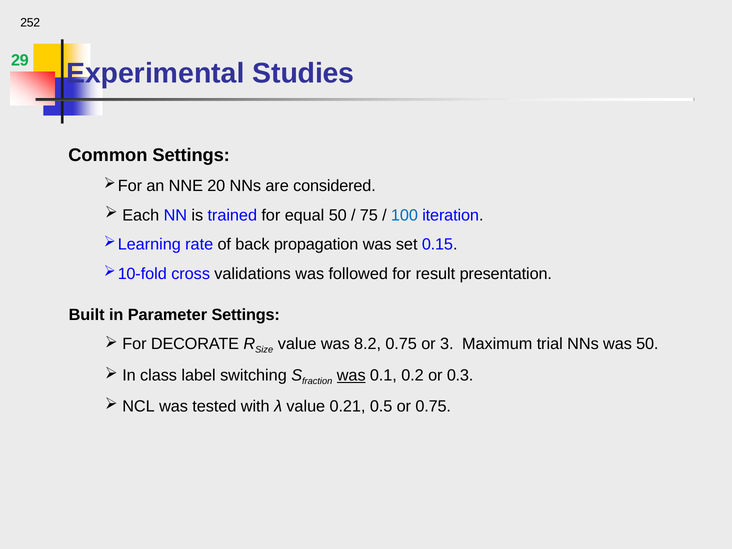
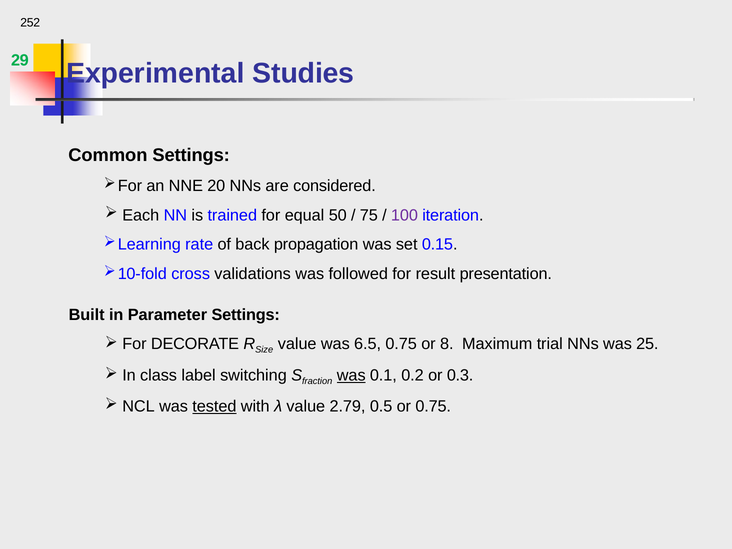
100 colour: blue -> purple (404, 215)
8.2: 8.2 -> 6.5 (368, 344)
3: 3 -> 8 (447, 344)
was 50: 50 -> 25 (647, 344)
tested underline: none -> present (214, 407)
0.21: 0.21 -> 2.79 (348, 407)
